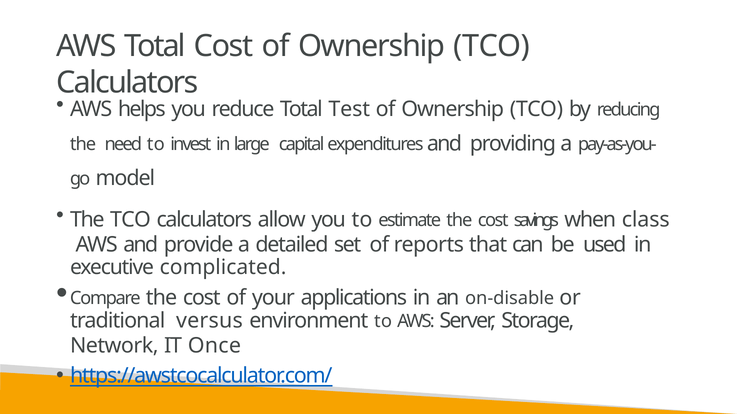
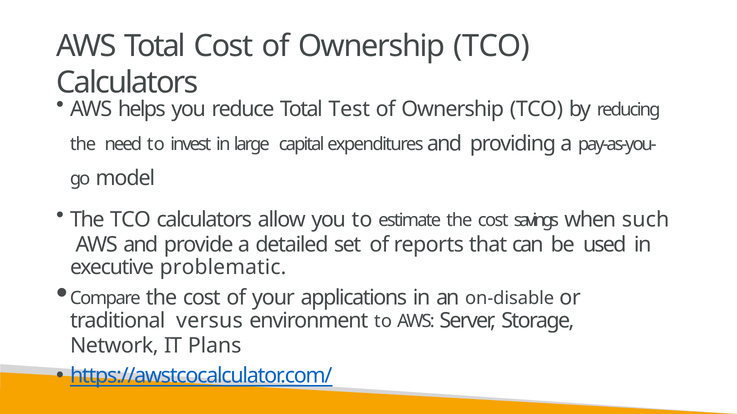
class: class -> such (646, 220)
complicated: complicated -> problematic (223, 268)
Once: Once -> Plans (215, 346)
